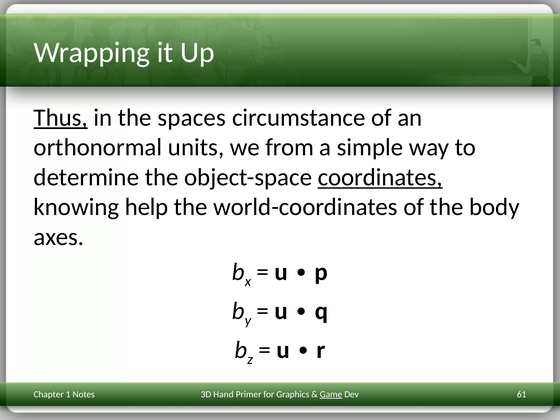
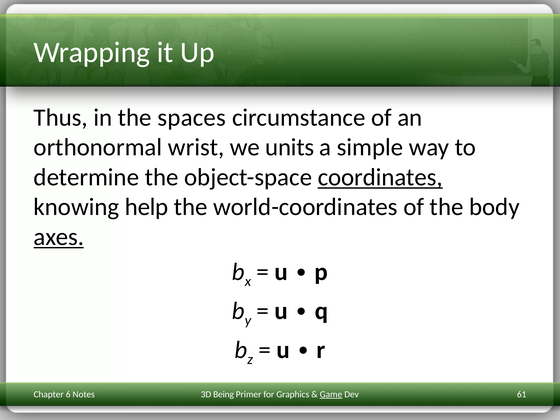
Thus underline: present -> none (61, 117)
units: units -> wrist (196, 147)
from: from -> units (290, 147)
axes underline: none -> present (59, 237)
Hand: Hand -> Being (224, 394)
1: 1 -> 6 (68, 394)
